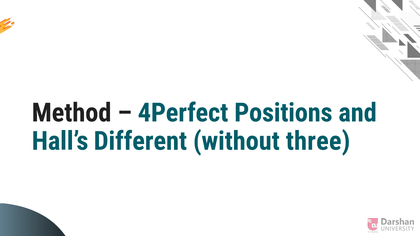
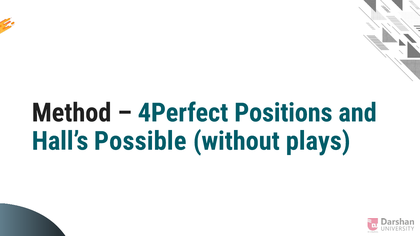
Different: Different -> Possible (140, 141)
three: three -> plays (318, 141)
